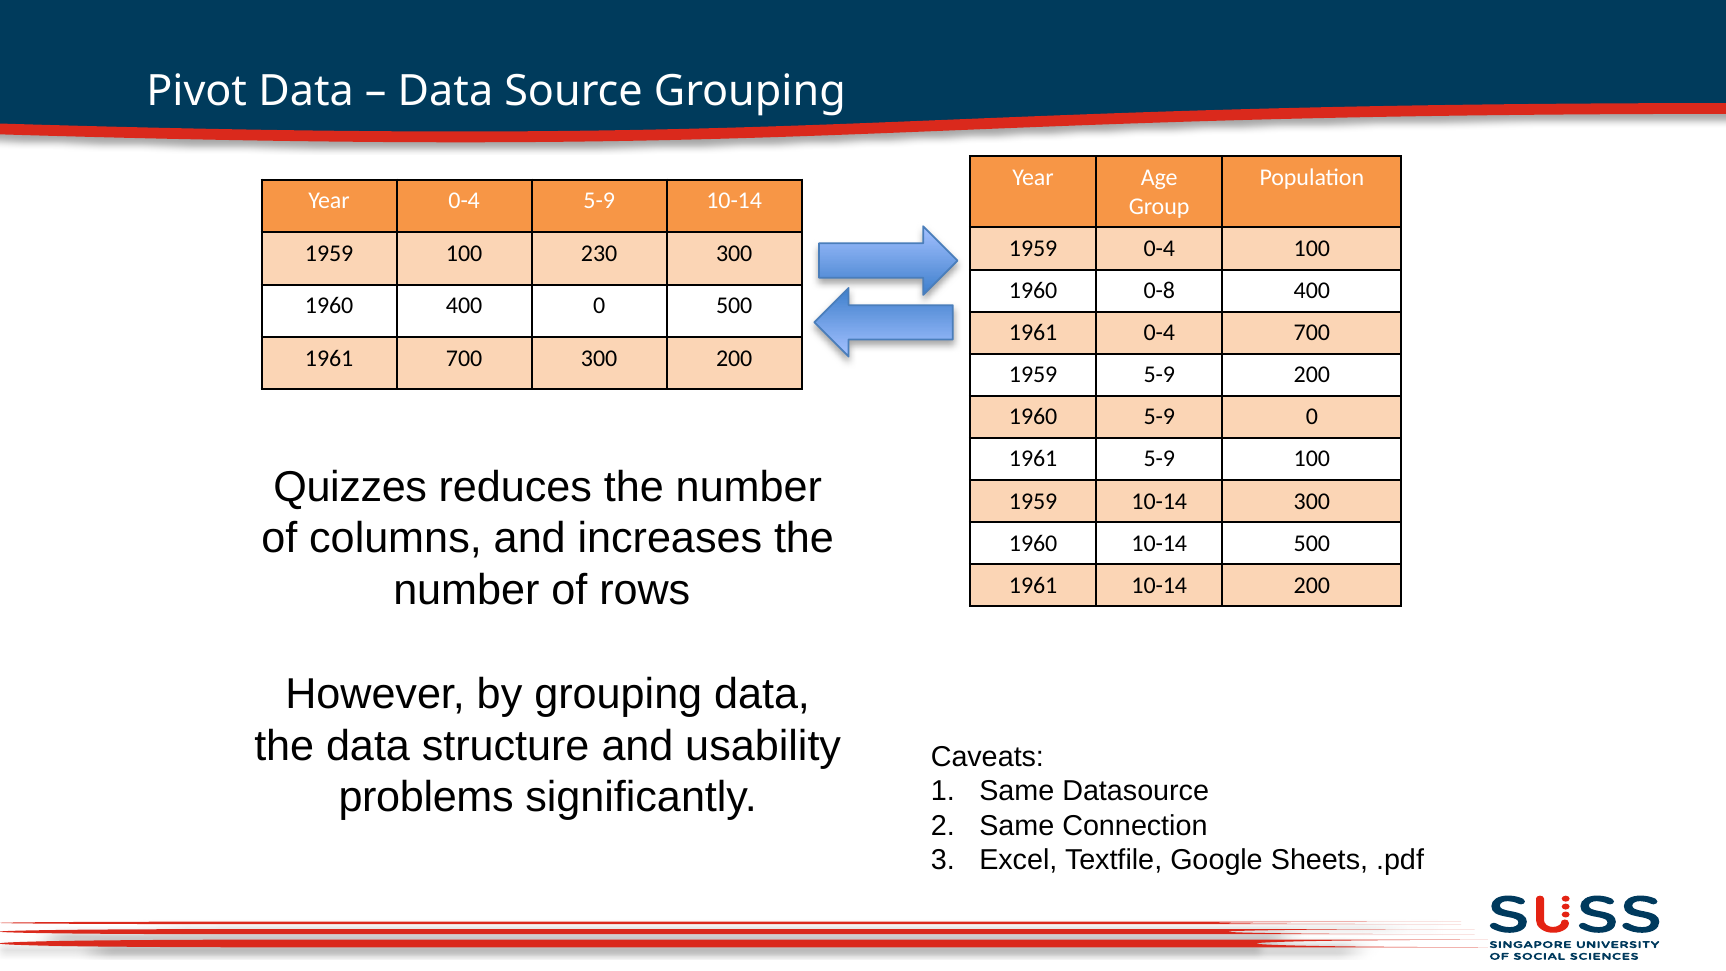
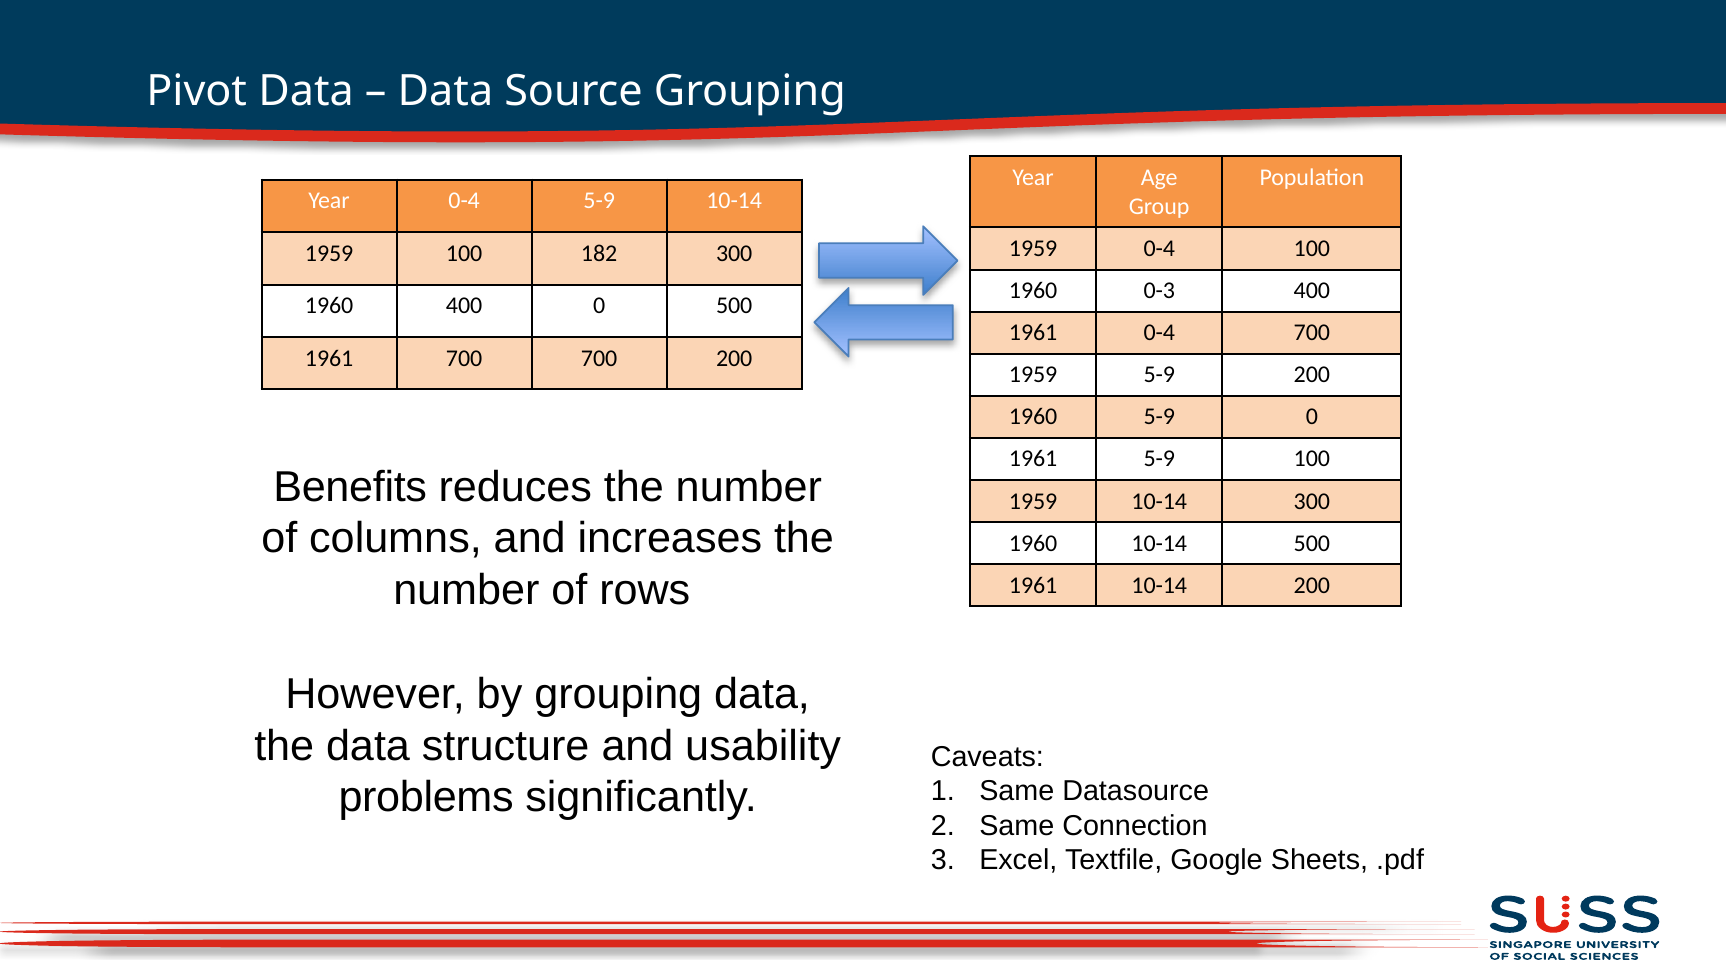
230: 230 -> 182 (599, 253)
0-8: 0-8 -> 0-3 (1159, 291)
700 300: 300 -> 700 (599, 358)
Quizzes: Quizzes -> Benefits (350, 487)
